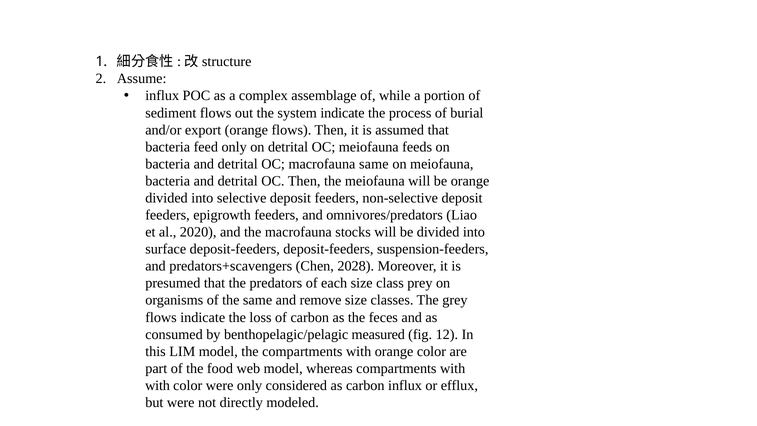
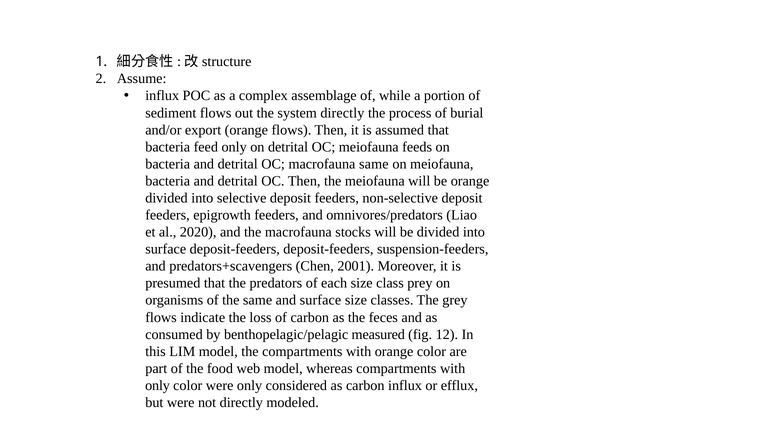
system indicate: indicate -> directly (342, 113)
2028: 2028 -> 2001 (356, 266)
and remove: remove -> surface (320, 300)
with: with -> only (158, 385)
